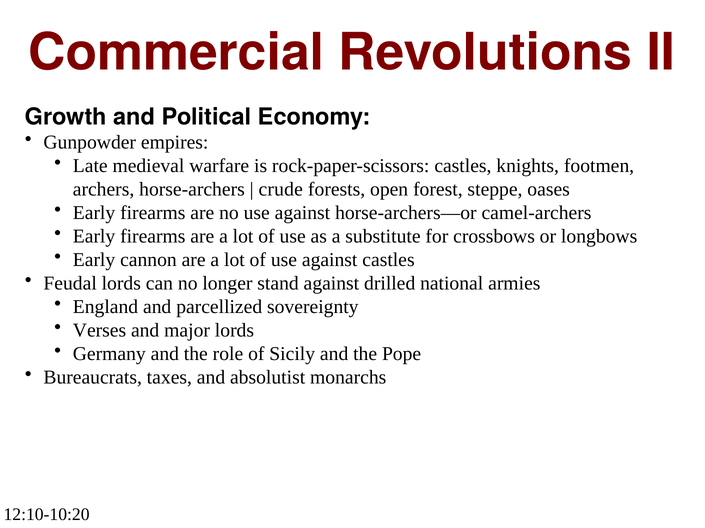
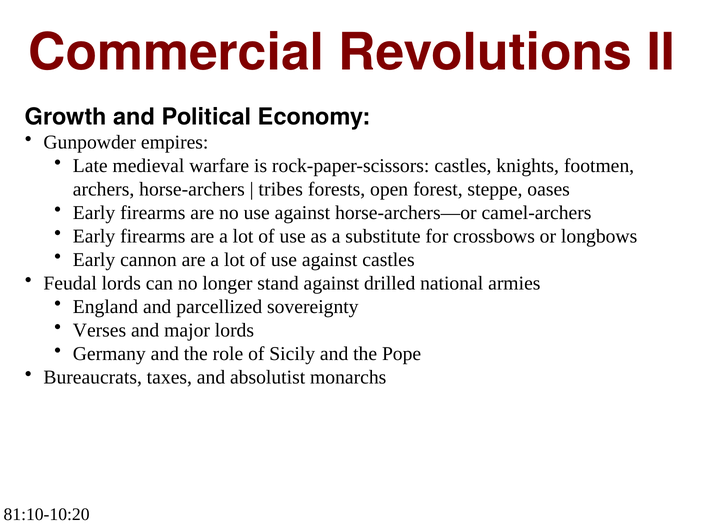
crude: crude -> tribes (281, 190)
12:10-10:20: 12:10-10:20 -> 81:10-10:20 (47, 515)
